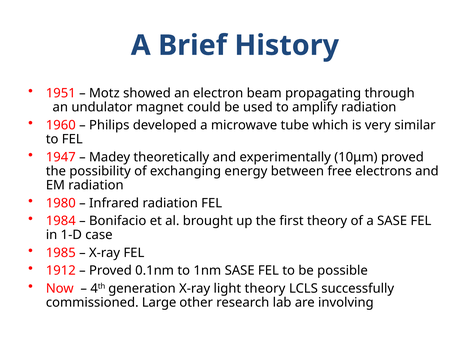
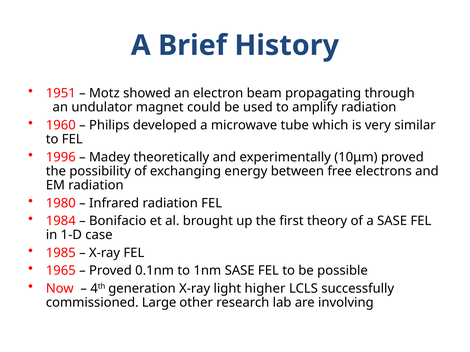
1947: 1947 -> 1996 (61, 157)
1912: 1912 -> 1965 (61, 271)
light theory: theory -> higher (265, 289)
